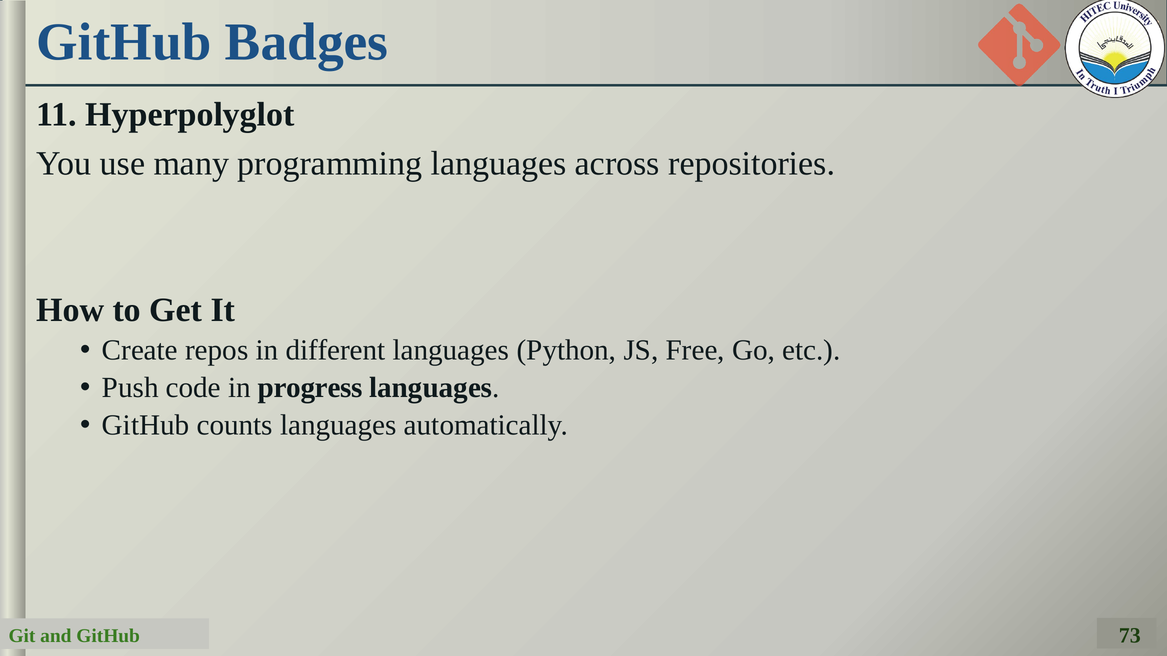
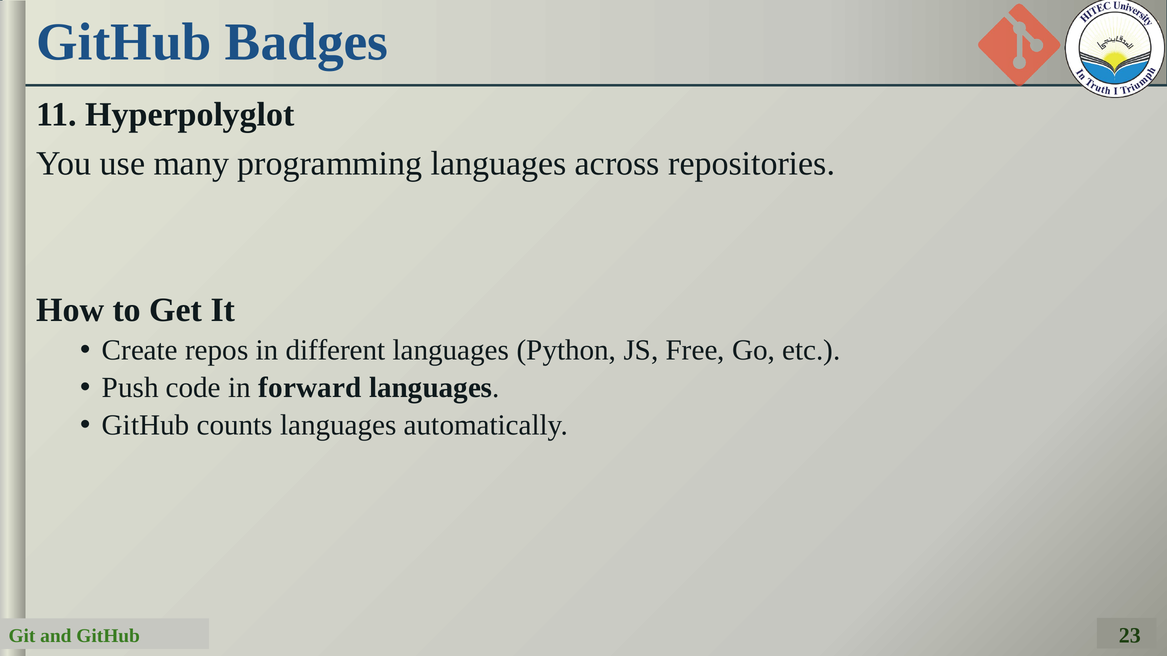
progress: progress -> forward (310, 388)
73: 73 -> 23 (1130, 636)
